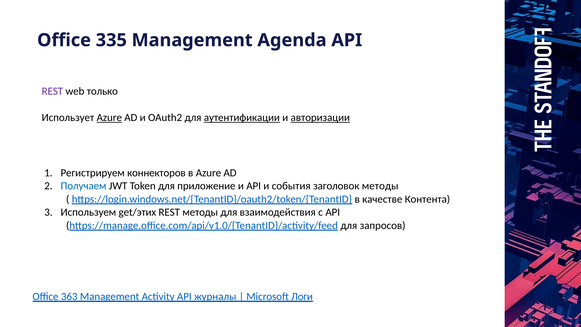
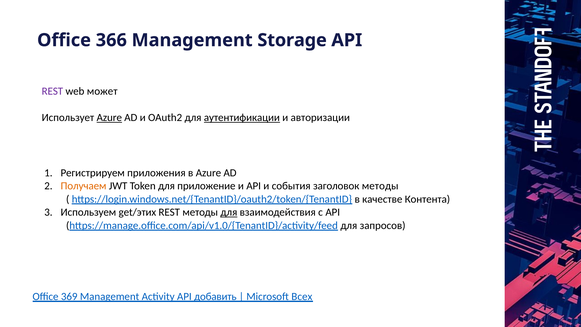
335: 335 -> 366 (111, 40)
Agenda: Agenda -> Storage (292, 40)
только: только -> может (102, 91)
авторизации underline: present -> none (320, 117)
коннекторов: коннекторов -> приложения (156, 173)
Получаем colour: blue -> orange (84, 186)
для underline: none -> present (229, 212)
363: 363 -> 369 (69, 296)
журналы: журналы -> добавить (215, 296)
Логи: Логи -> Всех (302, 296)
